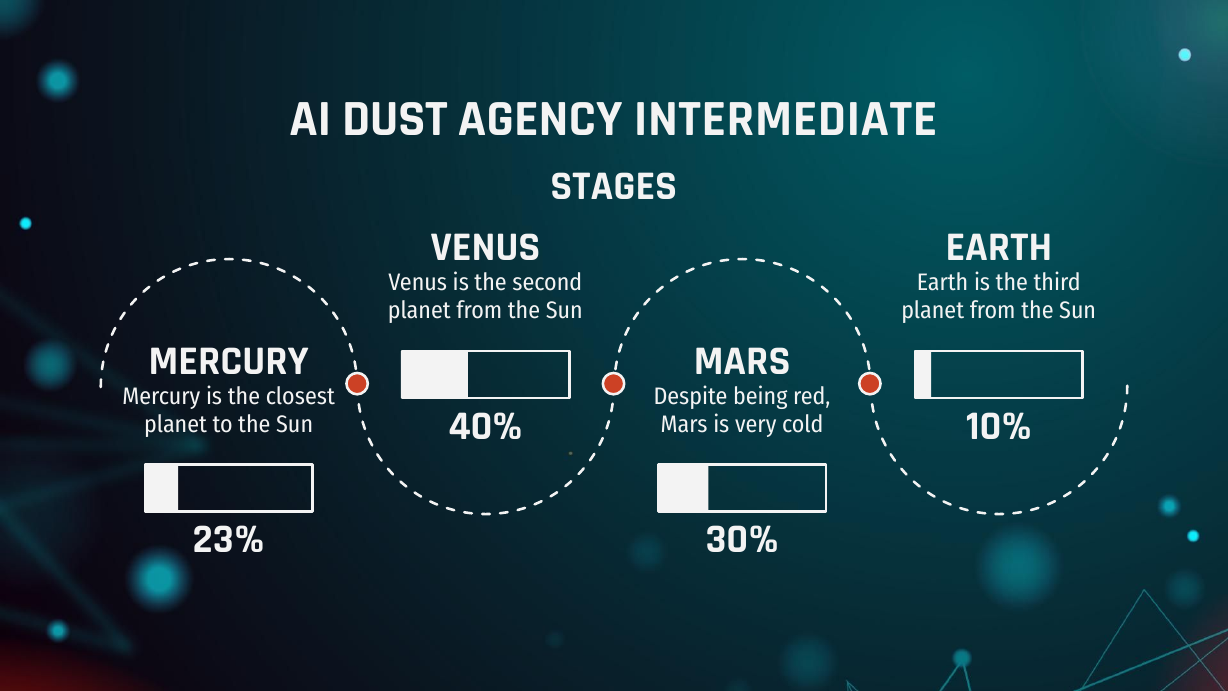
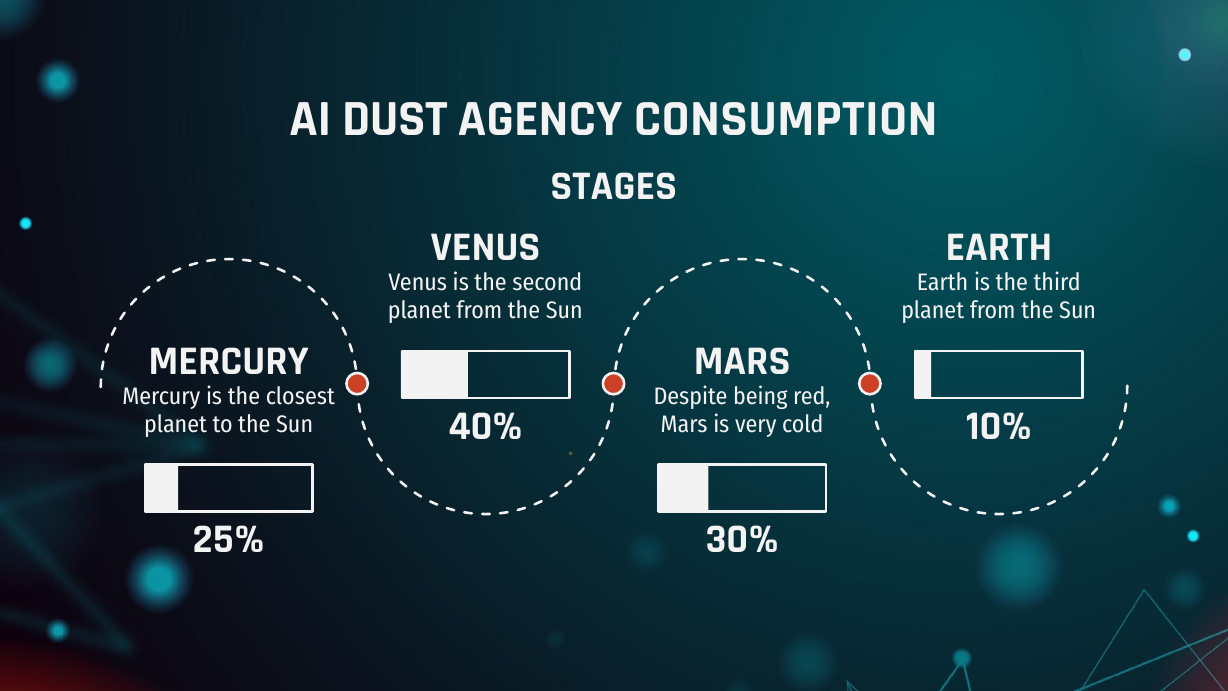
INTERMEDIATE: INTERMEDIATE -> CONSUMPTION (786, 119)
23%: 23% -> 25% (229, 539)
